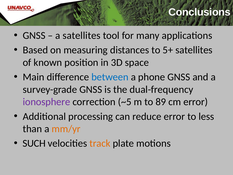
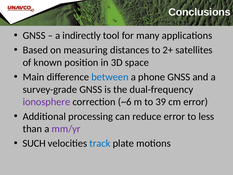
a satellites: satellites -> indirectly (82, 35)
5+: 5+ -> 2+ (168, 50)
~5: ~5 -> ~6 (125, 102)
89: 89 -> 39 (161, 102)
mm/yr colour: orange -> purple (66, 129)
track colour: orange -> blue (100, 143)
